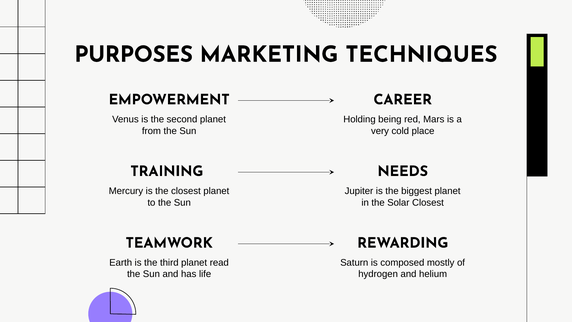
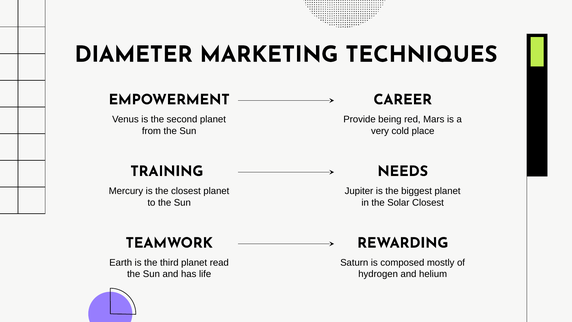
PURPOSES: PURPOSES -> DIAMETER (134, 54)
Holding: Holding -> Provide (360, 119)
